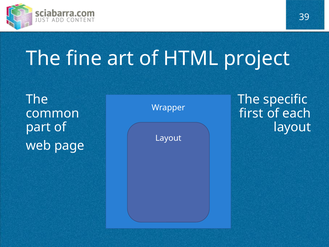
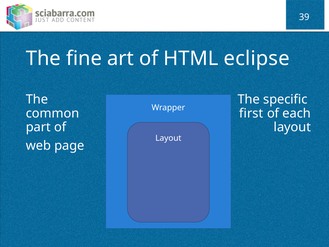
project: project -> eclipse (257, 58)
